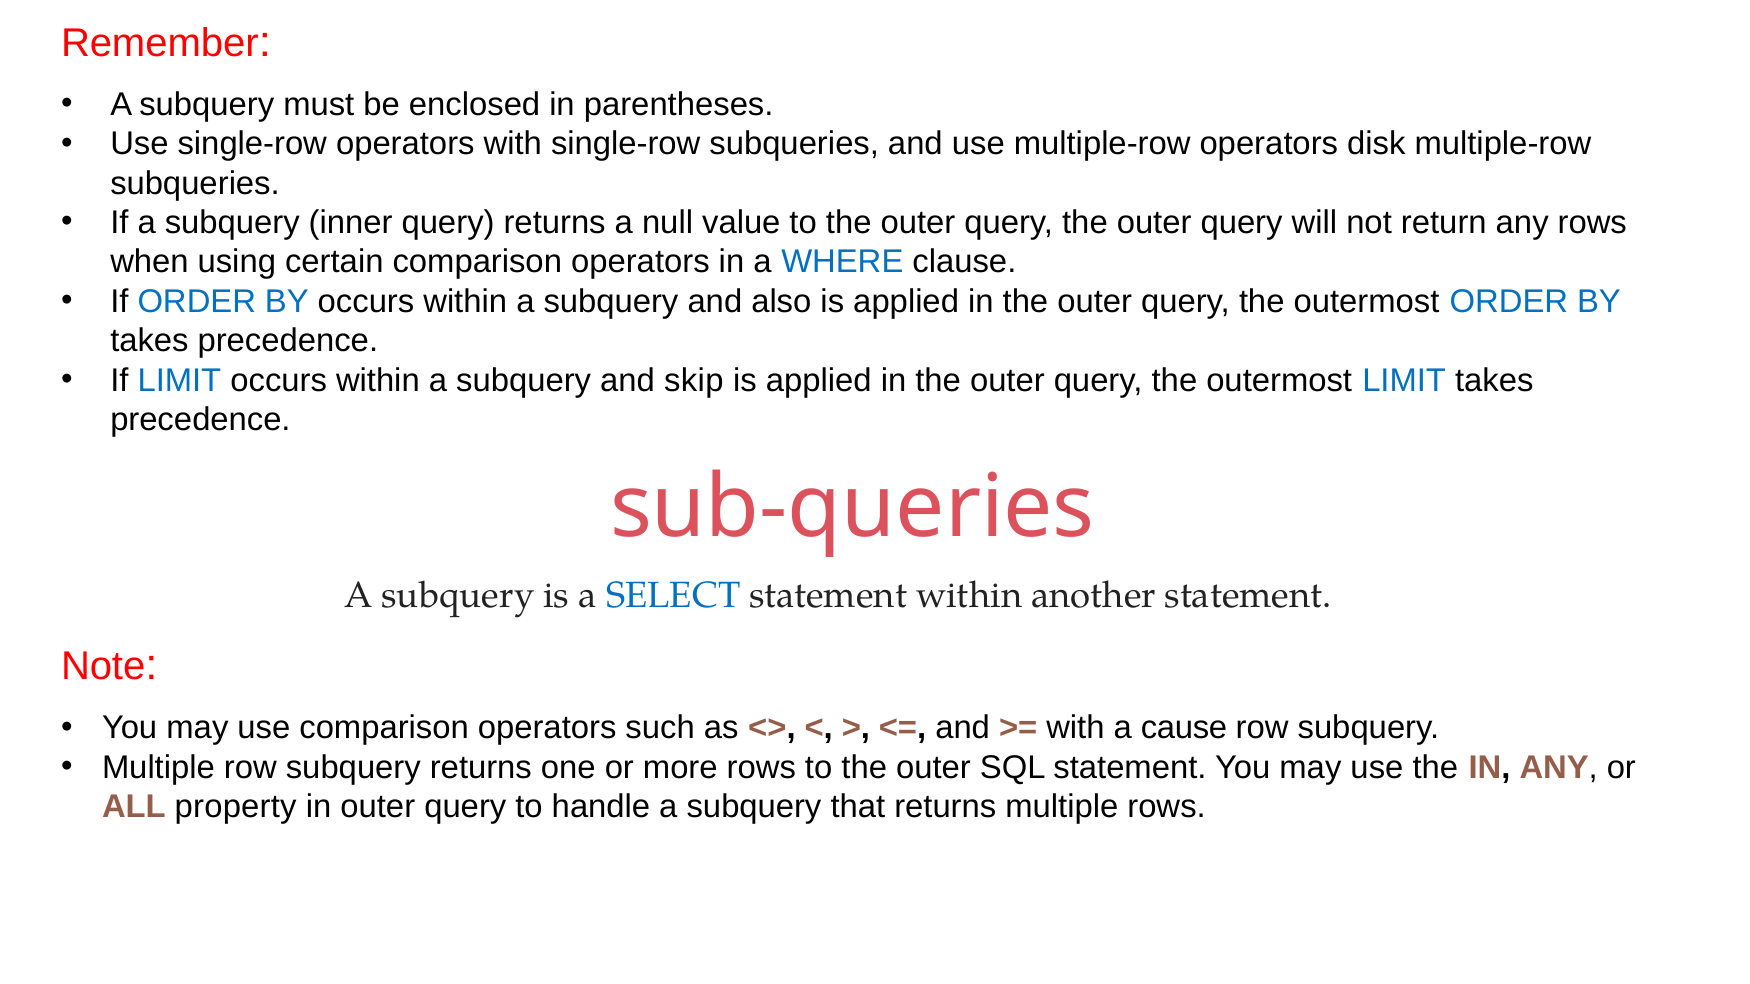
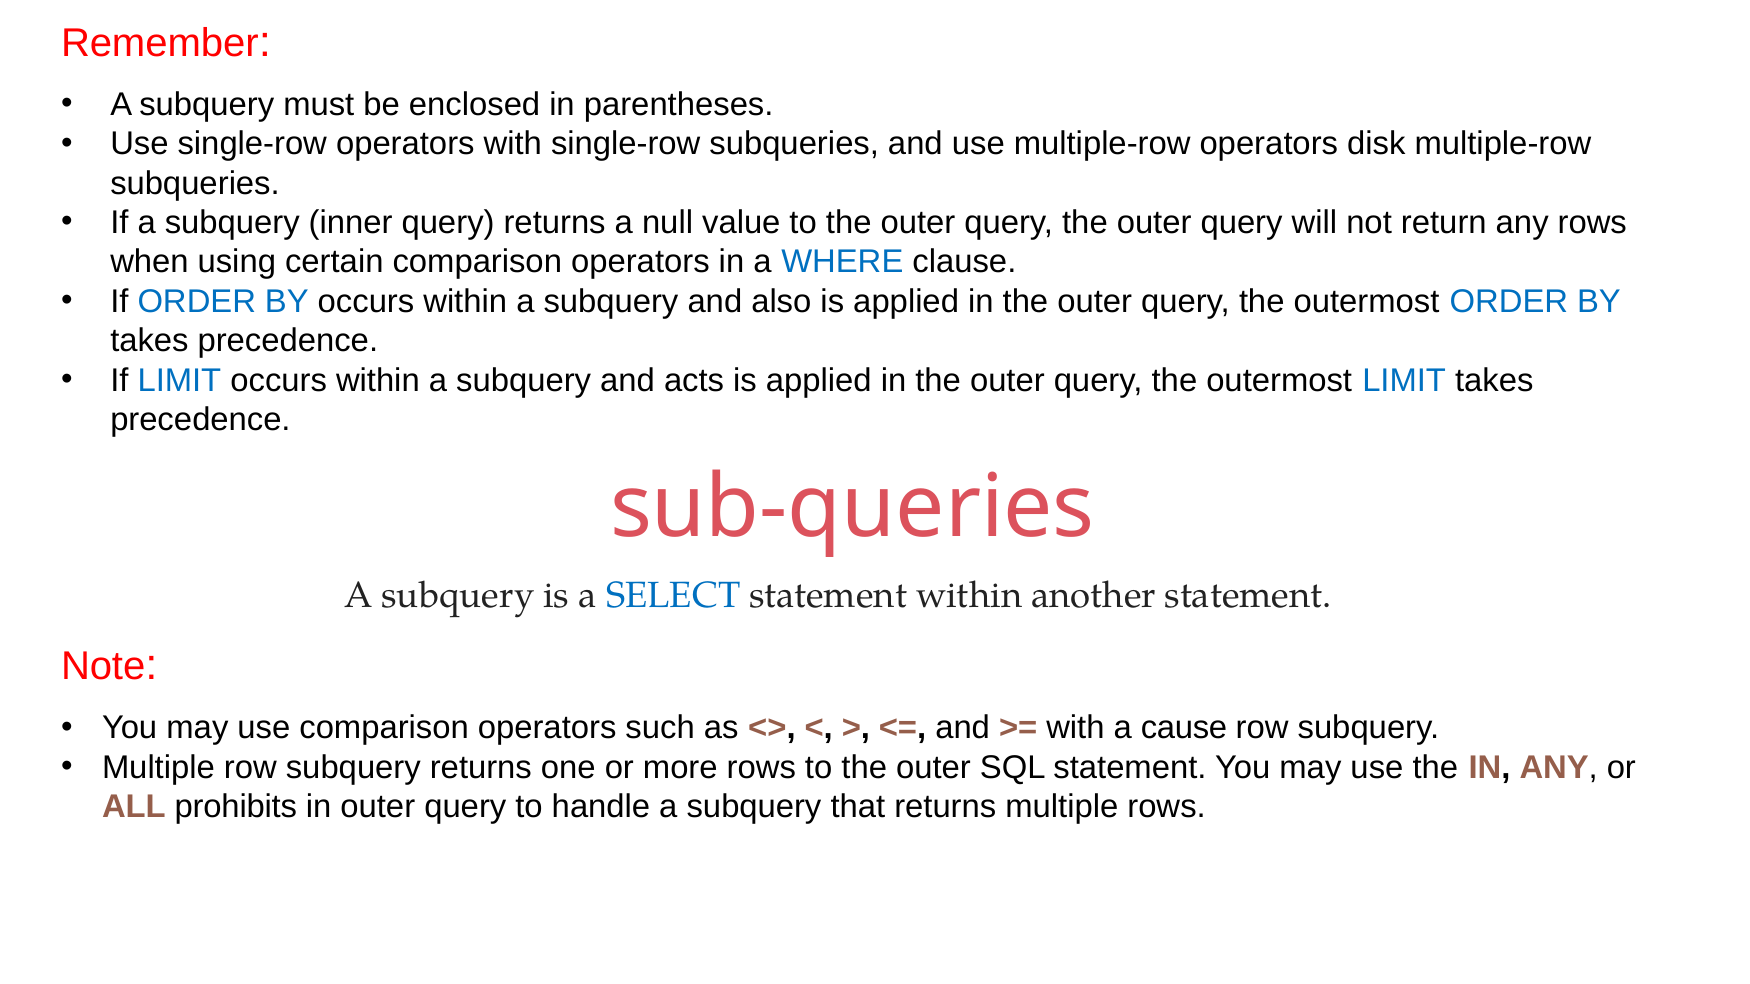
skip: skip -> acts (694, 380)
property: property -> prohibits (236, 807)
